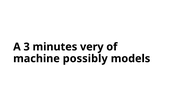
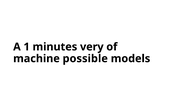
3: 3 -> 1 (27, 47)
possibly: possibly -> possible (85, 59)
